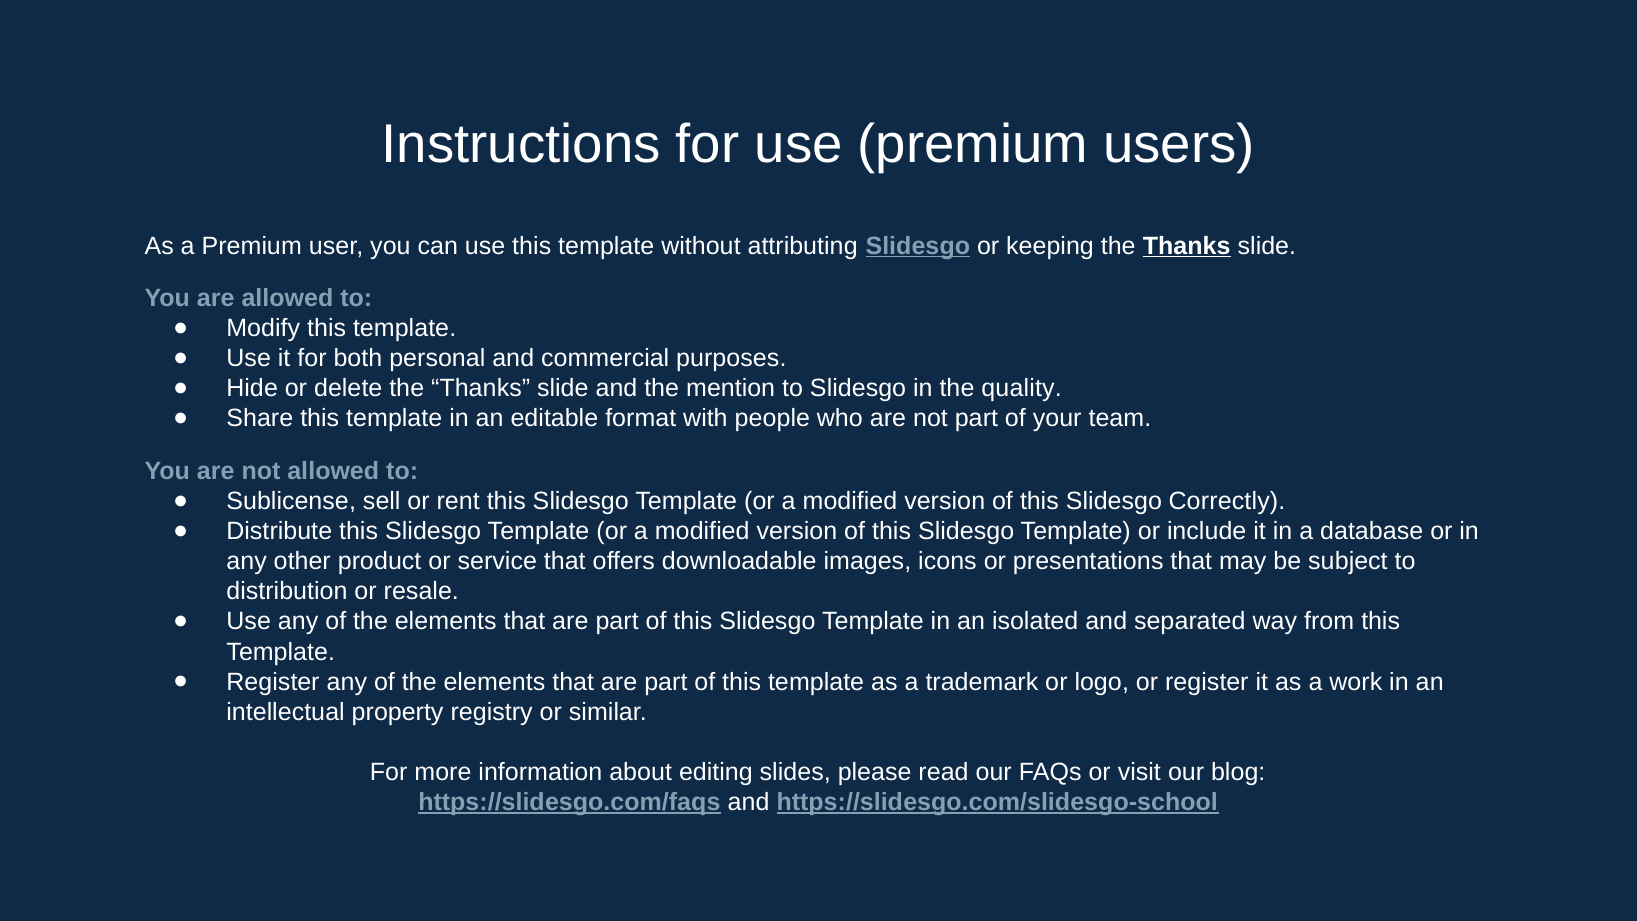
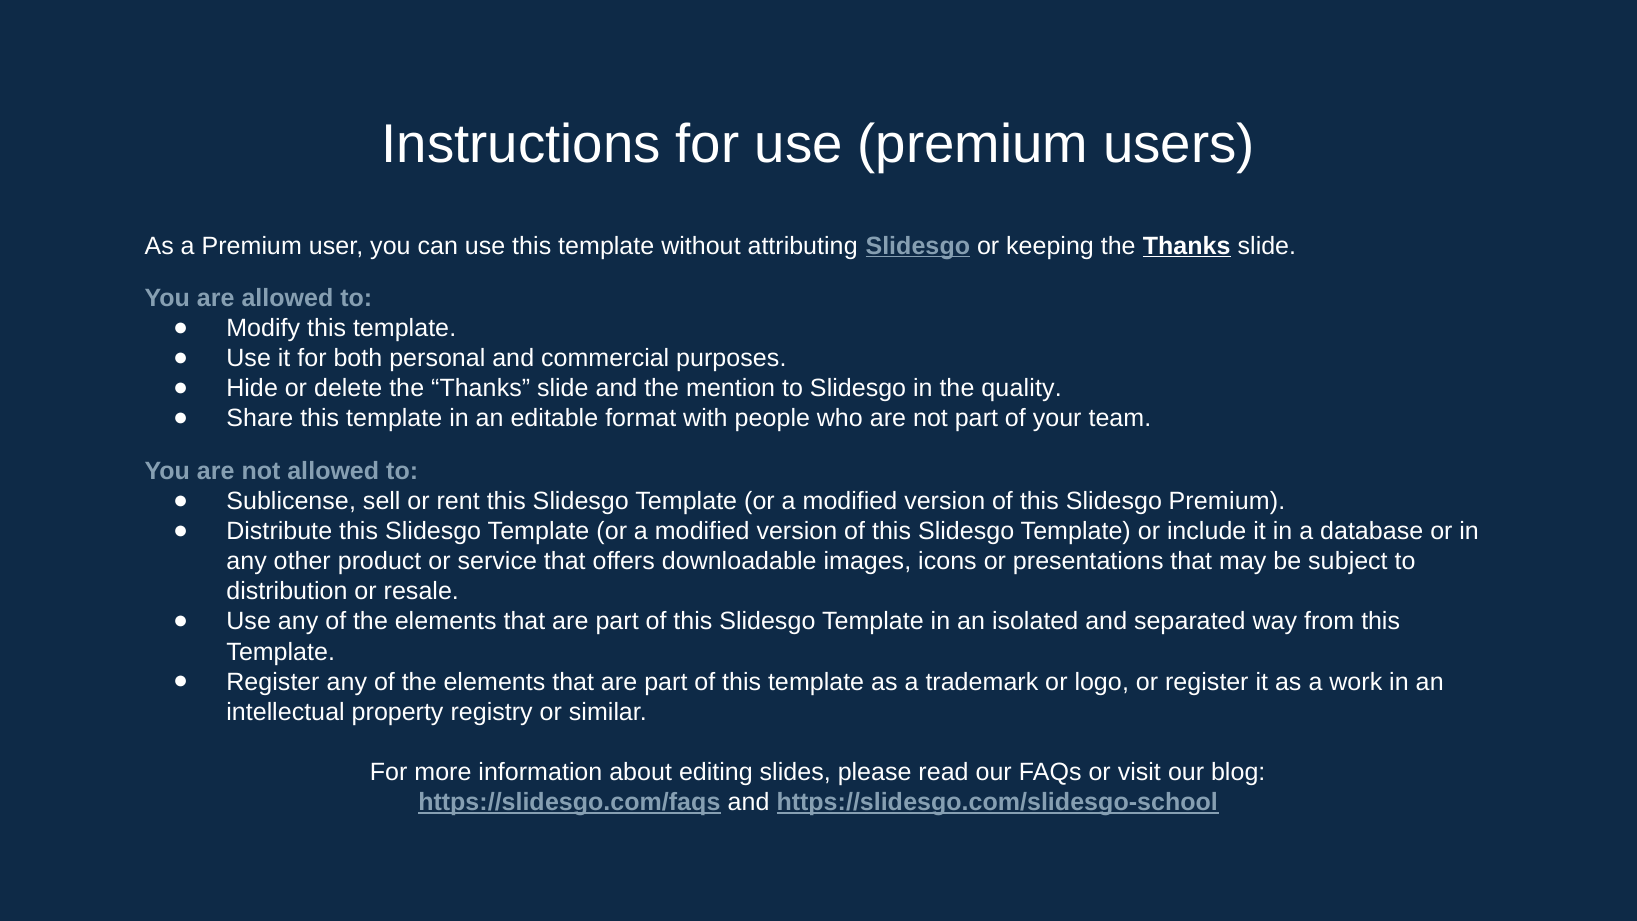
Slidesgo Correctly: Correctly -> Premium (1227, 501)
